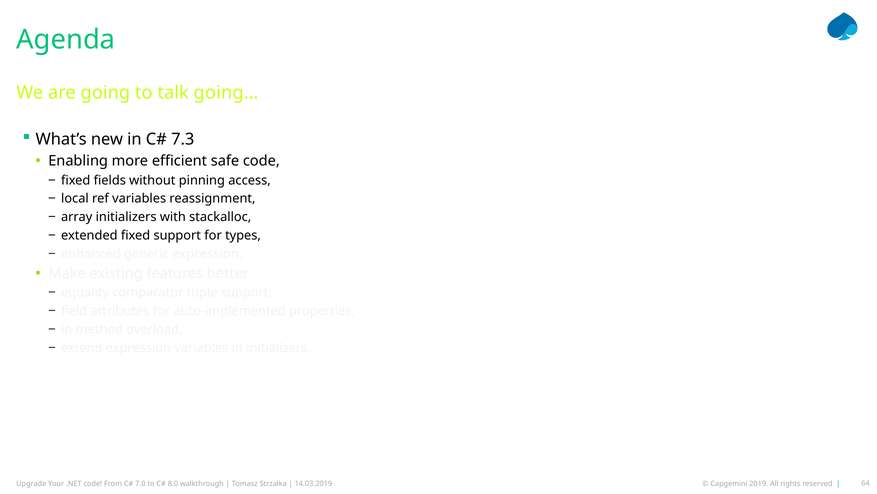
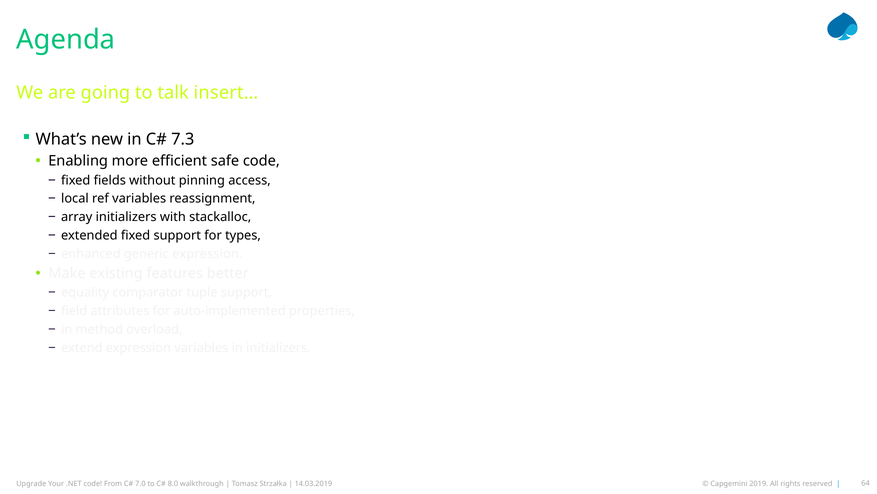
going…: going… -> insert… (226, 92)
